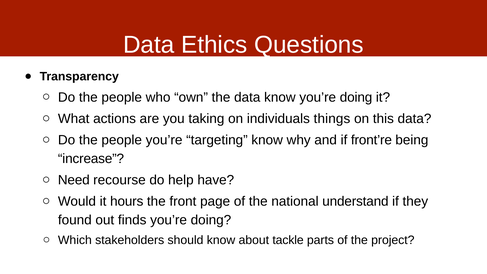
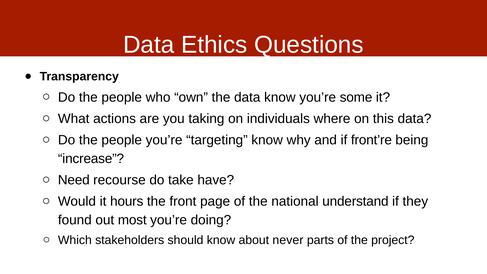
know you’re doing: doing -> some (356, 97)
things: things -> where (332, 119)
help: help -> take (181, 180)
finds: finds -> most (132, 220)
tackle: tackle -> never (288, 240)
